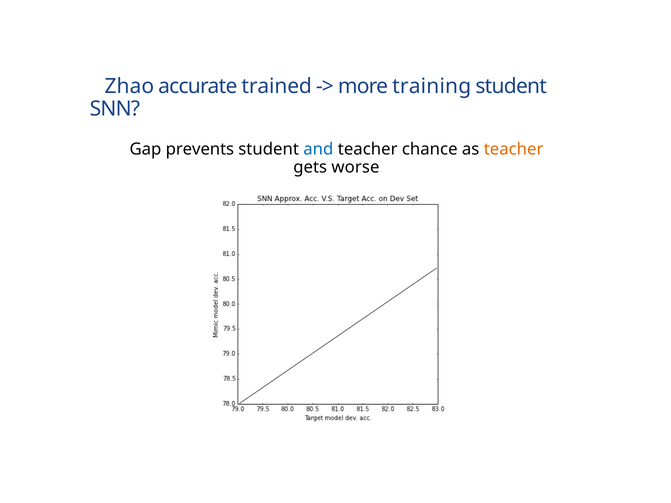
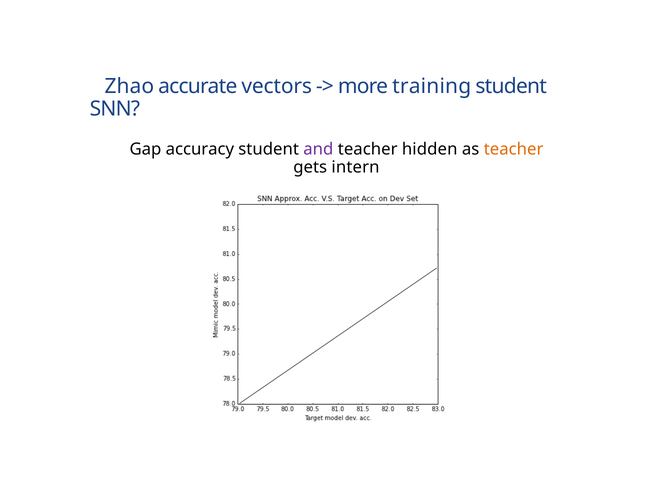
trained: trained -> vectors (277, 86)
prevents: prevents -> accuracy (200, 149)
and colour: blue -> purple (318, 149)
chance: chance -> hidden (430, 149)
worse: worse -> intern (355, 167)
